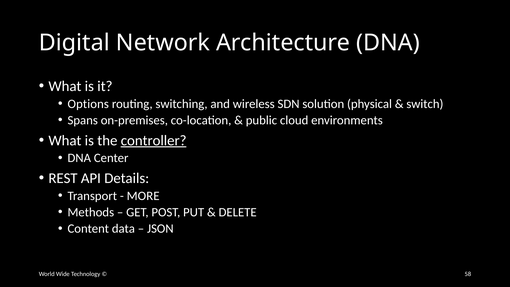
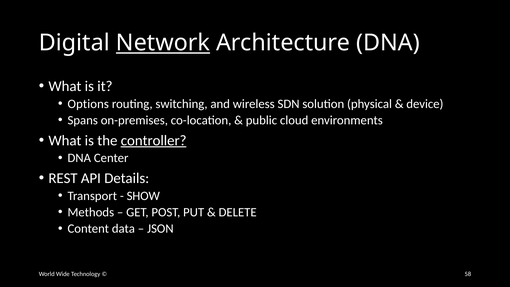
Network underline: none -> present (163, 43)
switch: switch -> device (425, 104)
MORE: MORE -> SHOW (143, 196)
